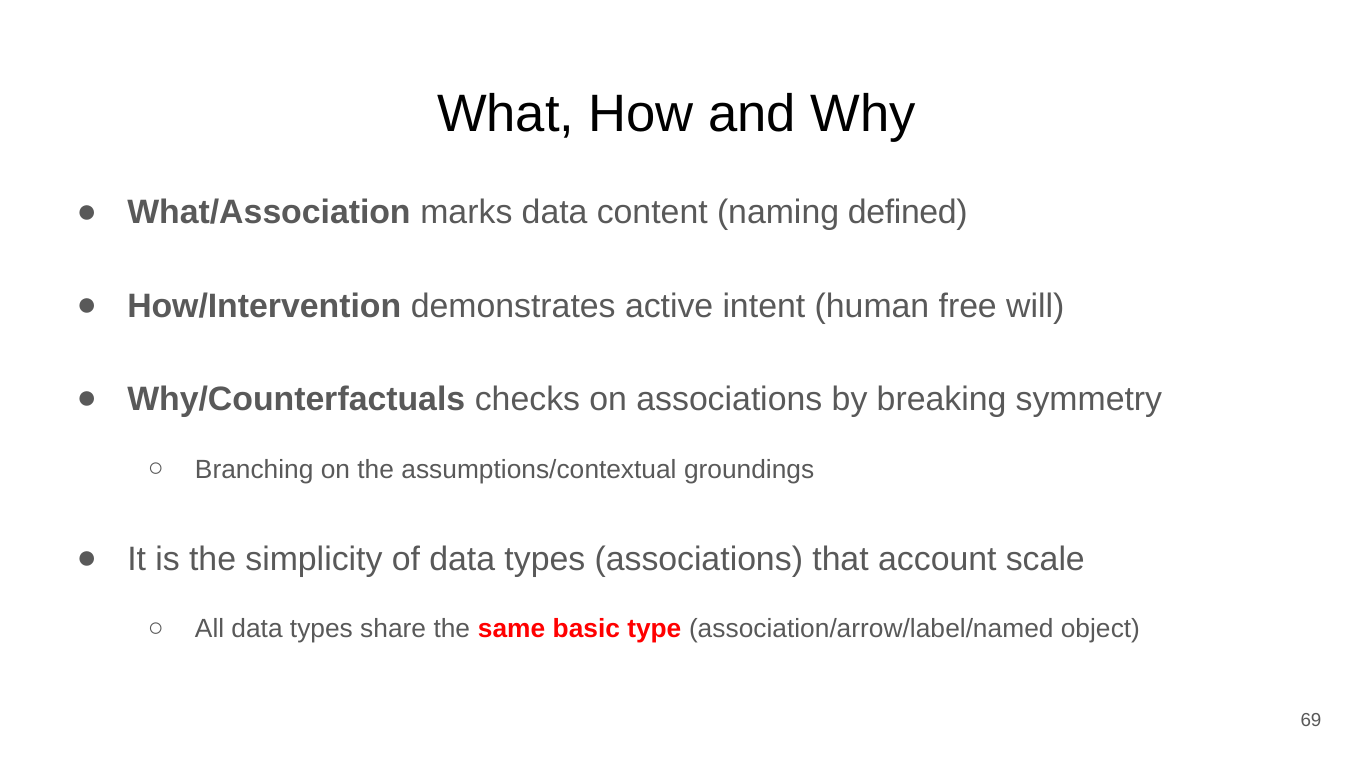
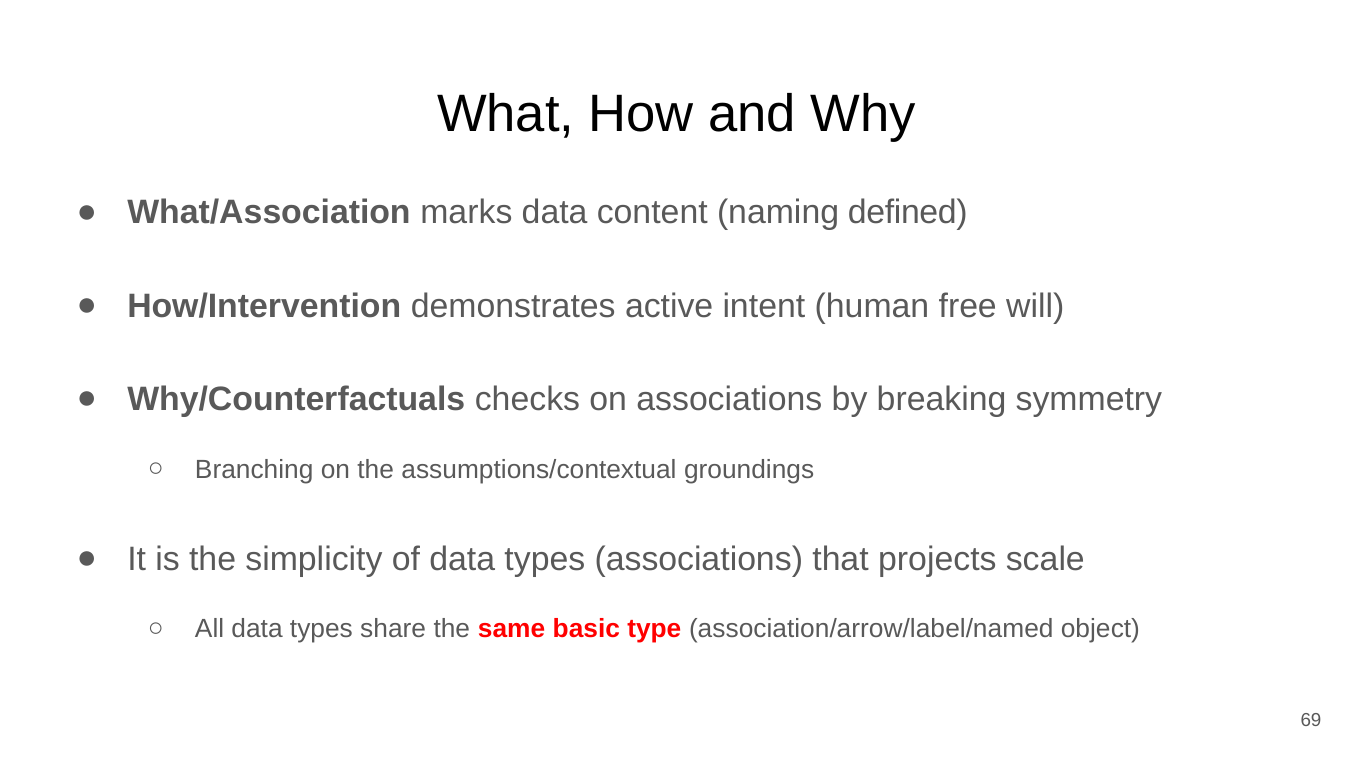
account: account -> projects (937, 559)
